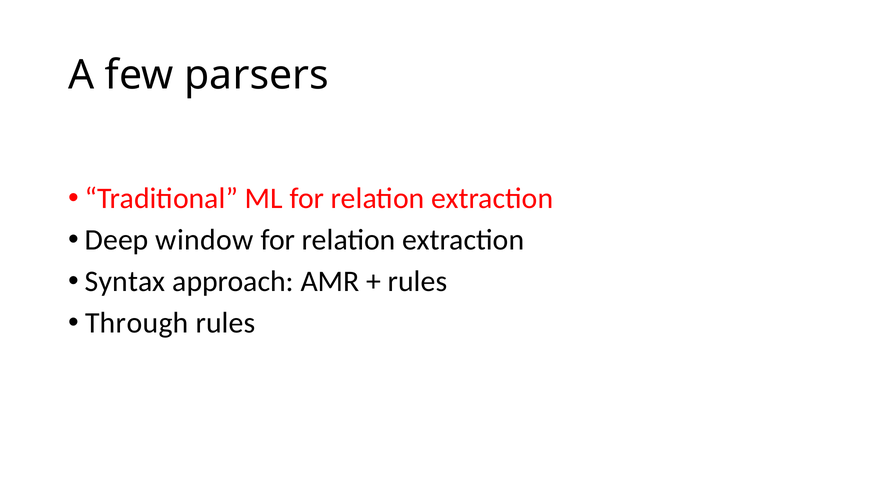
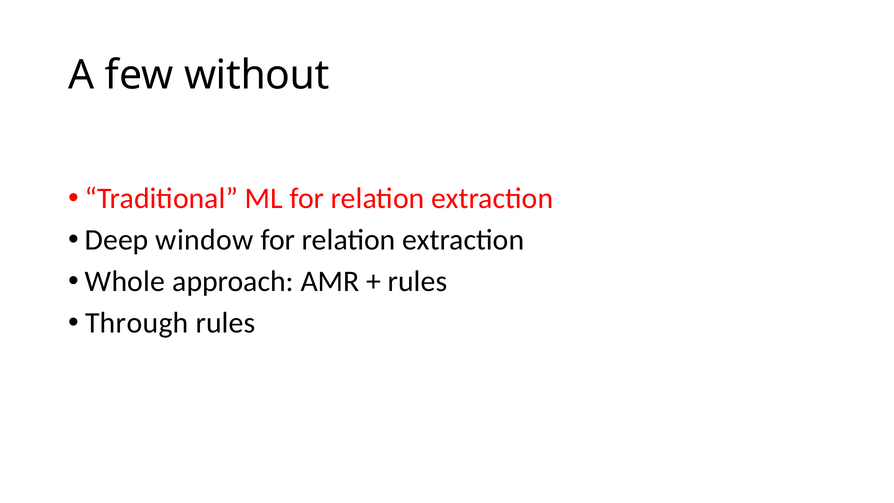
parsers: parsers -> without (257, 75)
Syntax: Syntax -> Whole (125, 281)
